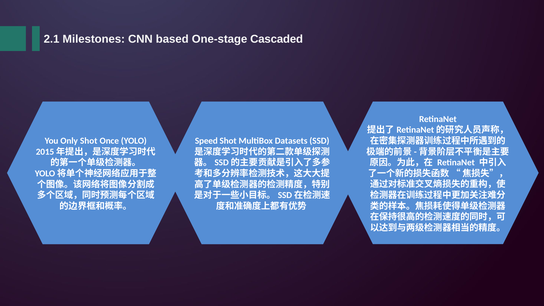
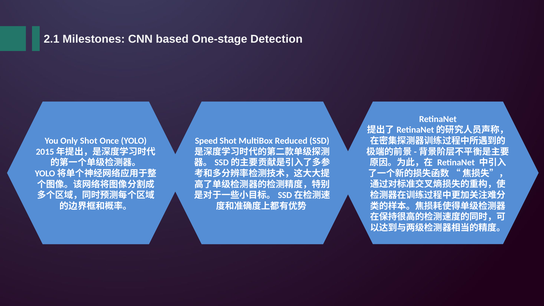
Cascaded: Cascaded -> Detection (277, 39)
Datasets: Datasets -> Reduced (291, 141)
